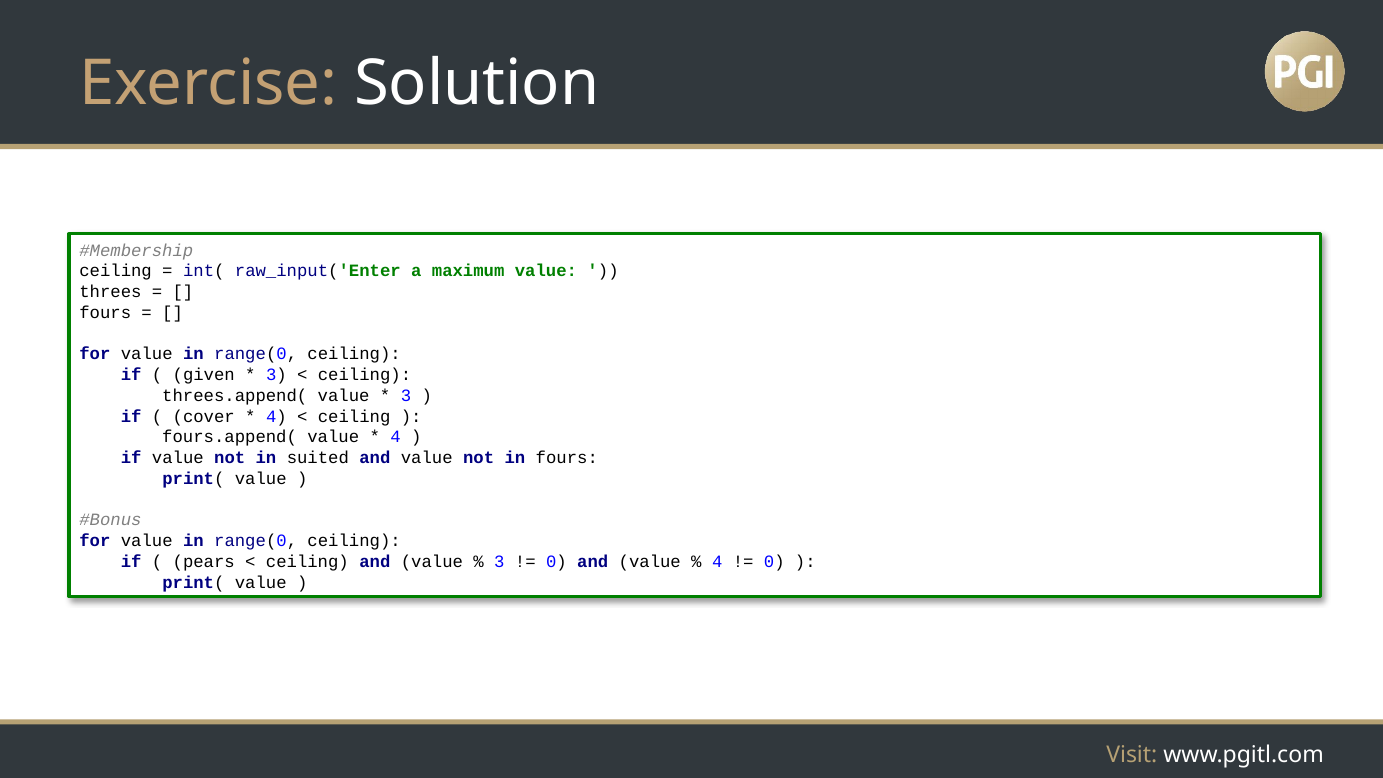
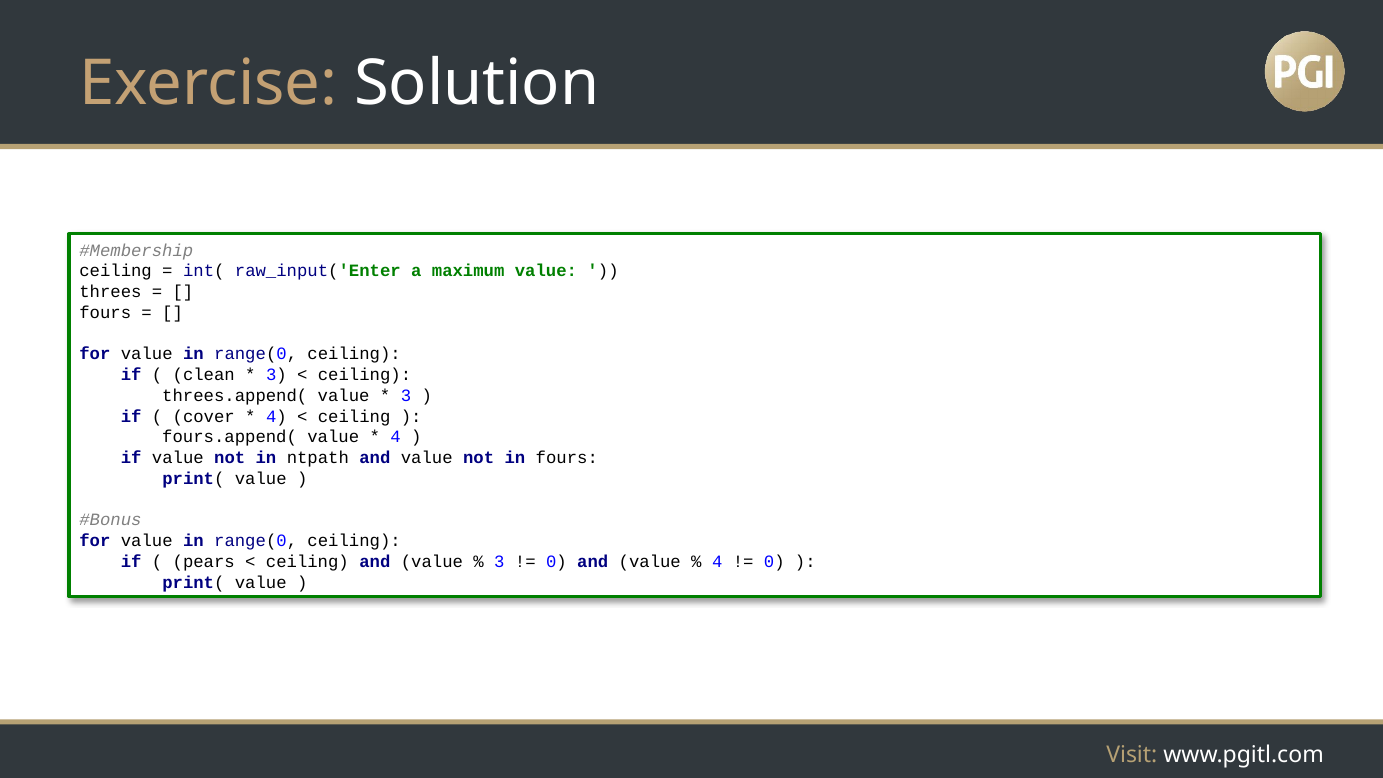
given: given -> clean (204, 375)
suited: suited -> ntpath (318, 458)
